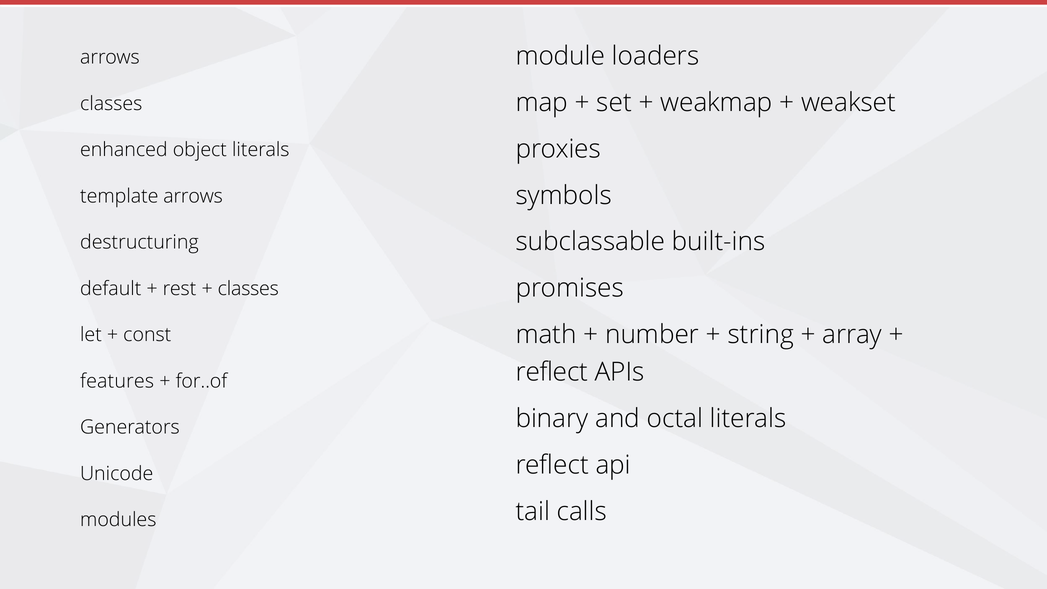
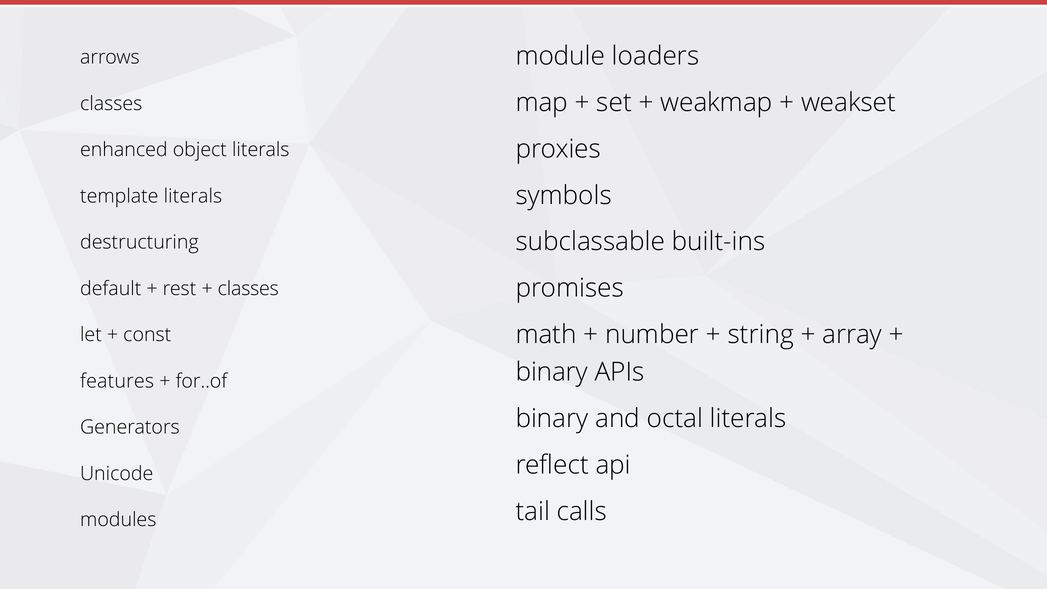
template arrows: arrows -> literals (193, 196)
reflect: reflect -> binary (552, 372)
